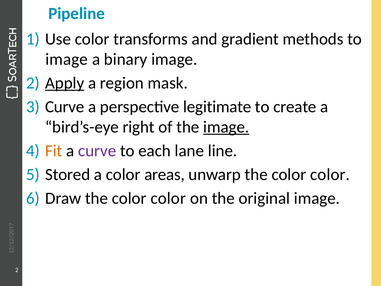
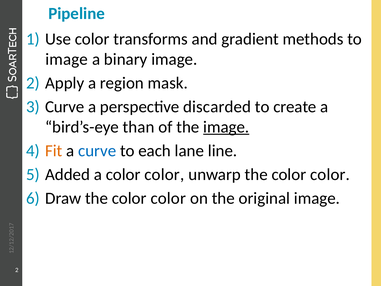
Apply underline: present -> none (65, 83)
legitimate: legitimate -> discarded (217, 107)
right: right -> than (139, 127)
curve colour: purple -> blue (97, 151)
Stored: Stored -> Added (68, 174)
a color areas: areas -> color (164, 174)
